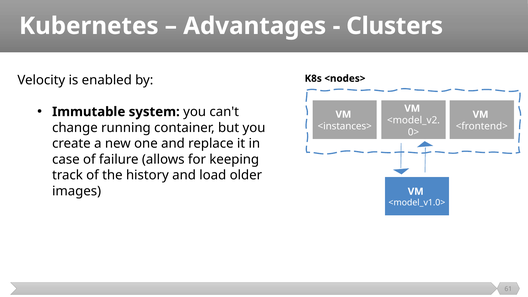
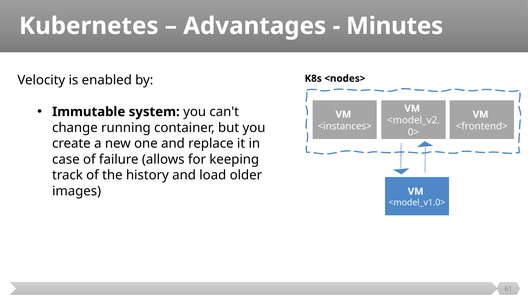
Clusters: Clusters -> Minutes (395, 26)
